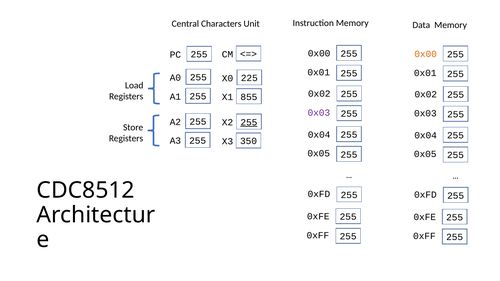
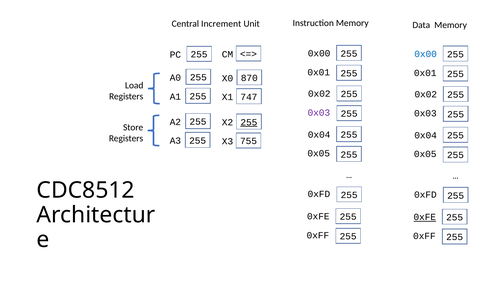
Characters: Characters -> Increment (221, 24)
0x00 colour: orange -> blue (426, 54)
225: 225 -> 870 (249, 78)
855: 855 -> 747 (249, 97)
350: 350 -> 755 (249, 141)
0xFE underline: none -> present (425, 217)
